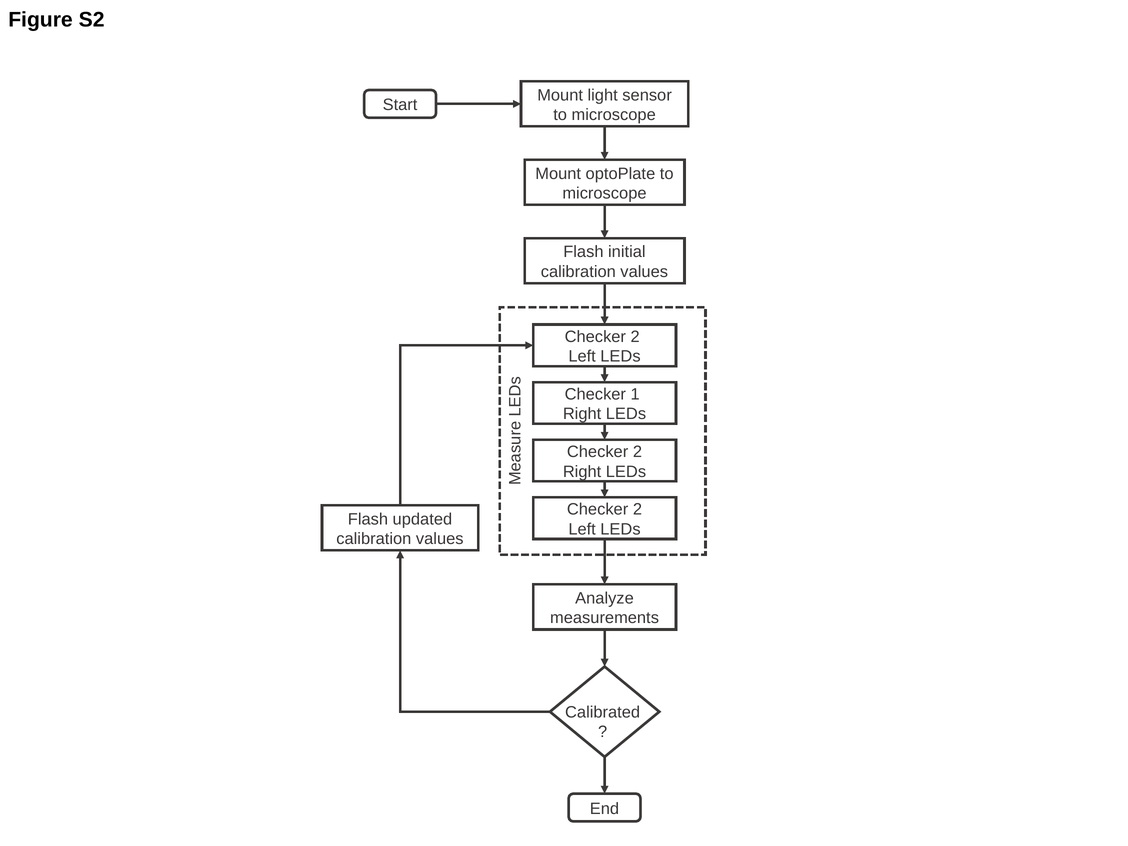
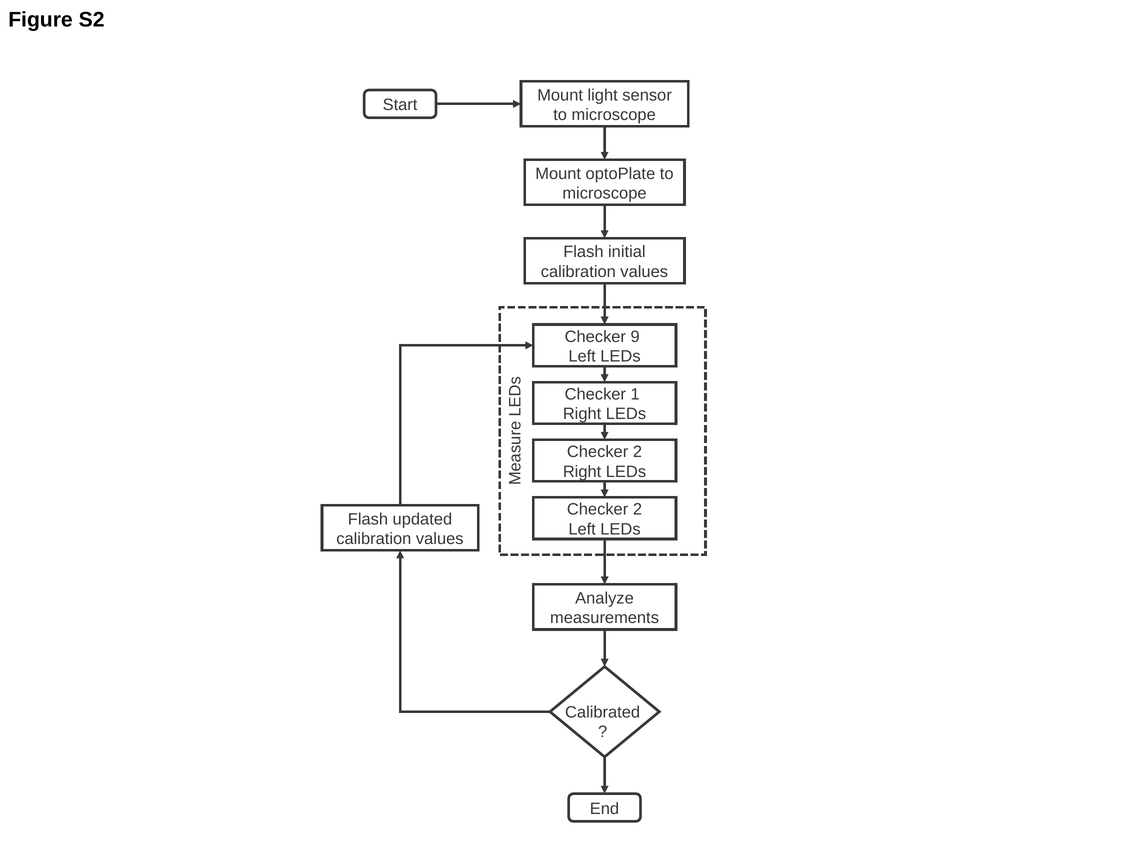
2: 2 -> 9 (635, 337)
